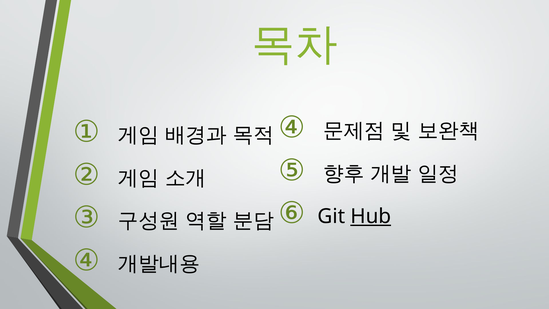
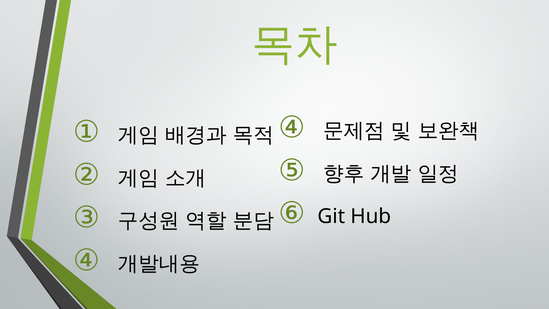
Hub underline: present -> none (371, 216)
